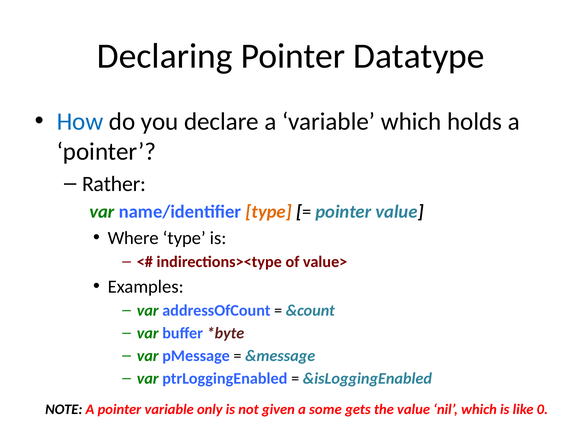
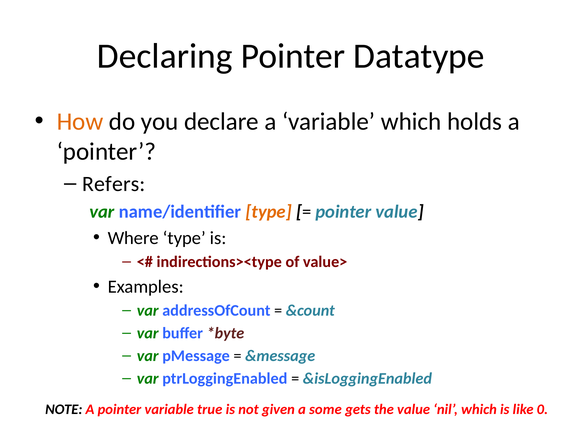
How colour: blue -> orange (80, 122)
Rather: Rather -> Refers (114, 184)
only: only -> true (210, 410)
